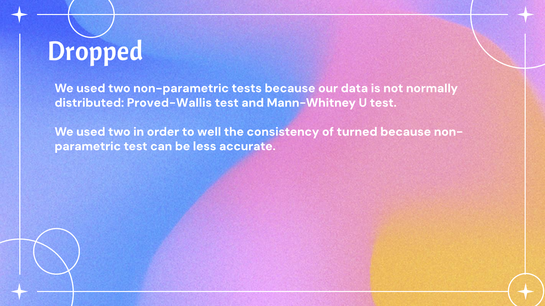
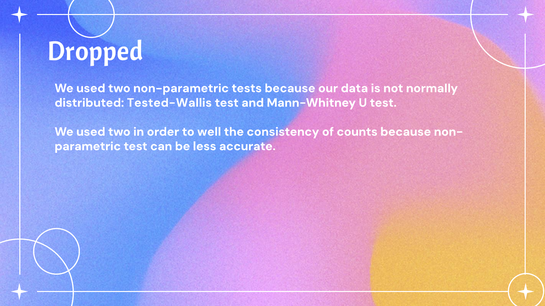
Proved-Wallis: Proved-Wallis -> Tested-Wallis (169, 103)
turned: turned -> counts (357, 132)
